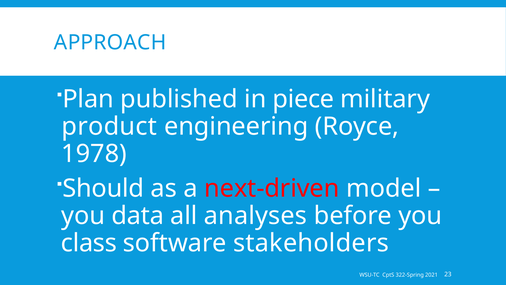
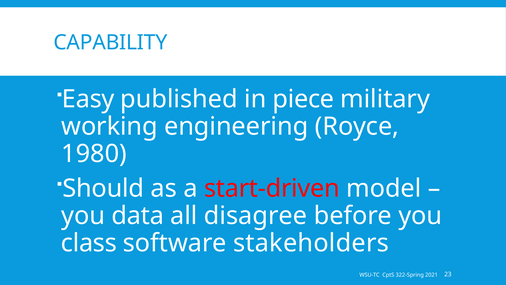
APPROACH: APPROACH -> CAPABILITY (110, 43)
Plan: Plan -> Easy (88, 99)
product: product -> working (109, 126)
1978: 1978 -> 1980 (94, 154)
next-driven: next-driven -> start-driven (272, 188)
analyses: analyses -> disagree (256, 216)
